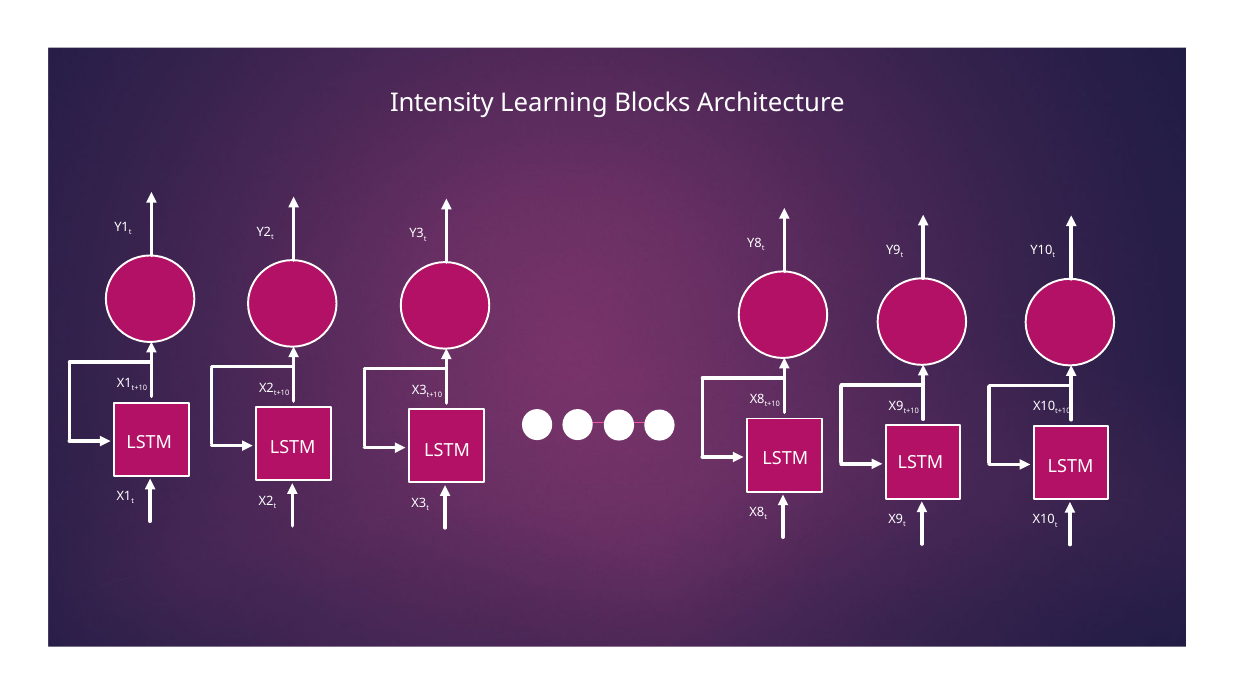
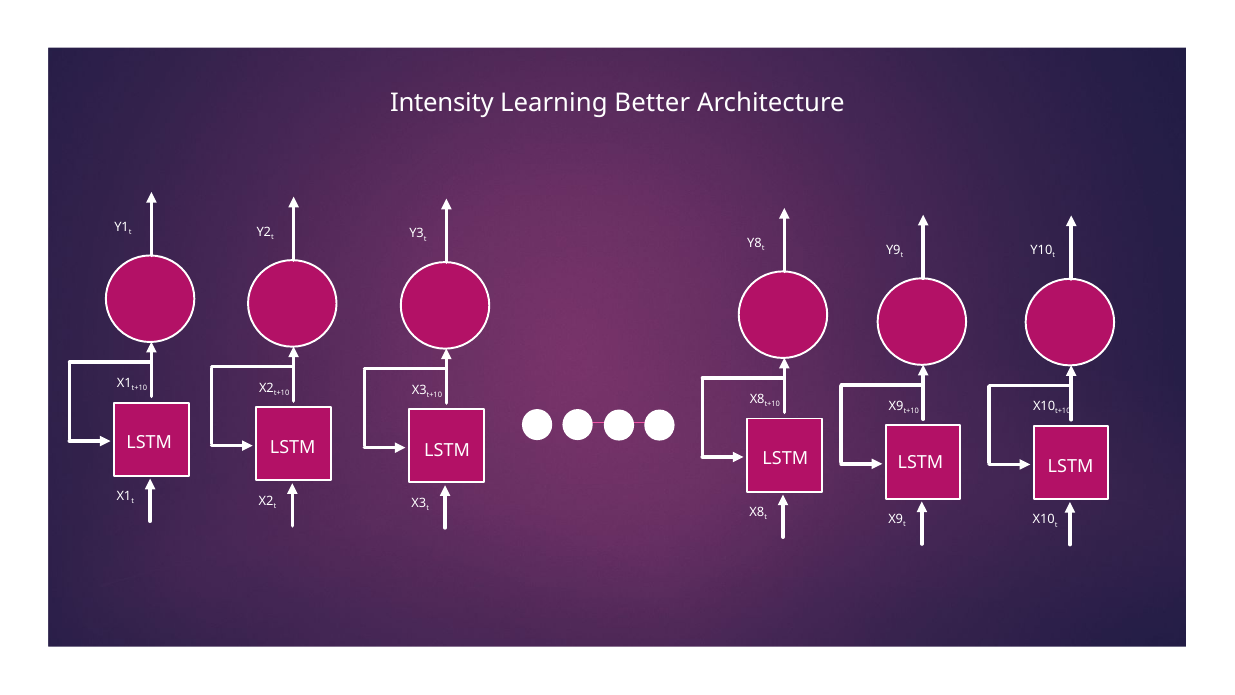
Blocks: Blocks -> Better (652, 103)
